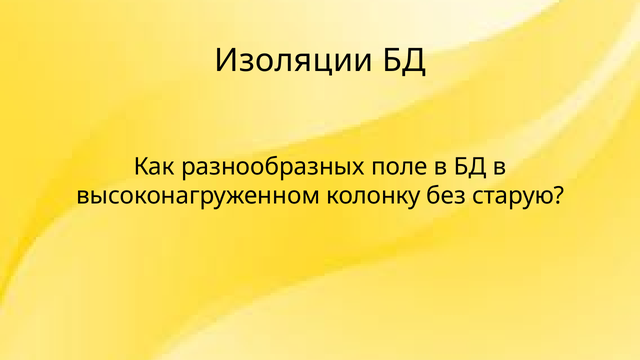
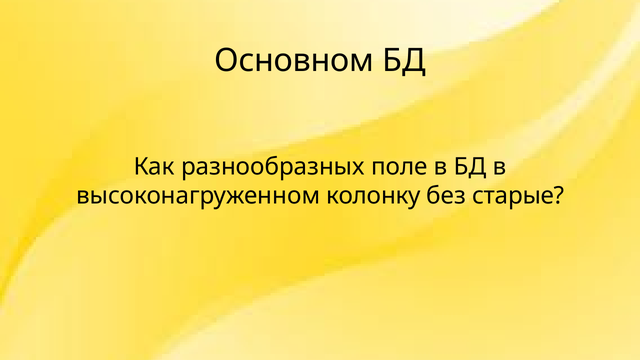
Изоляции: Изоляции -> Основном (294, 61)
старую: старую -> старые (518, 196)
